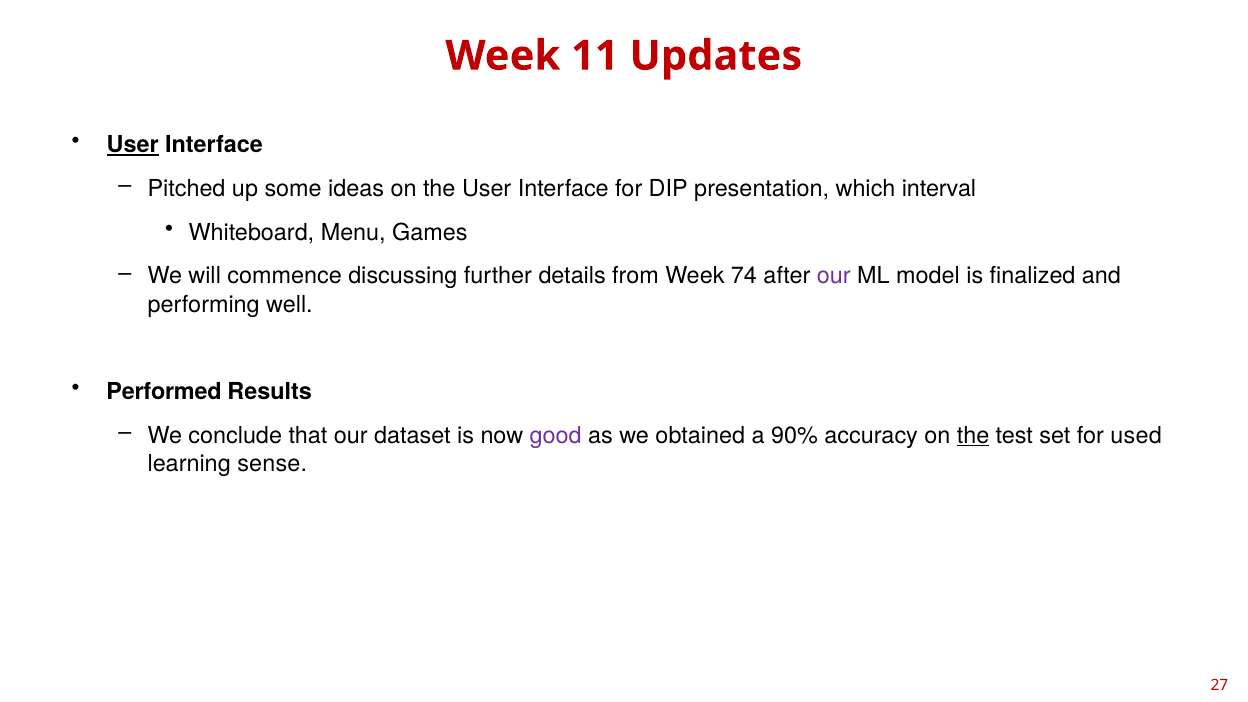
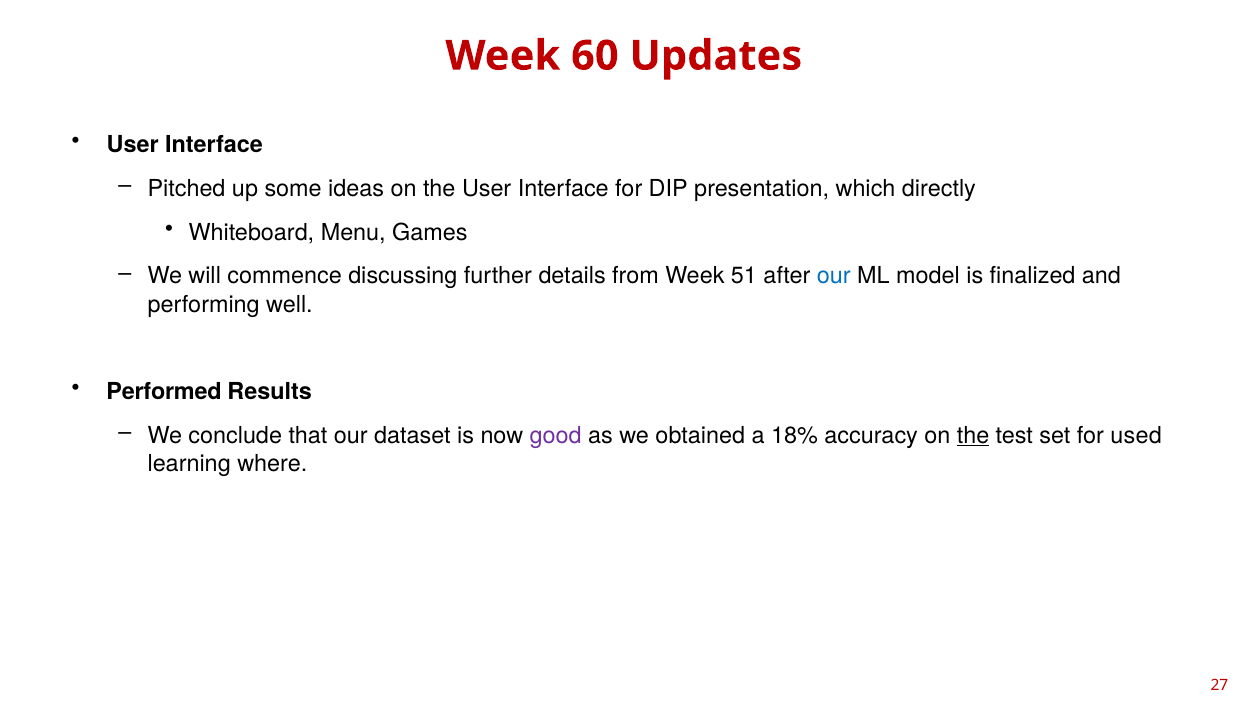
11: 11 -> 60 (595, 56)
User underline: present -> none (133, 145)
interval: interval -> directly (939, 189)
74: 74 -> 51 (744, 276)
our colour: purple -> blue (834, 276)
90%: 90% -> 18% (794, 435)
sense: sense -> where (272, 463)
